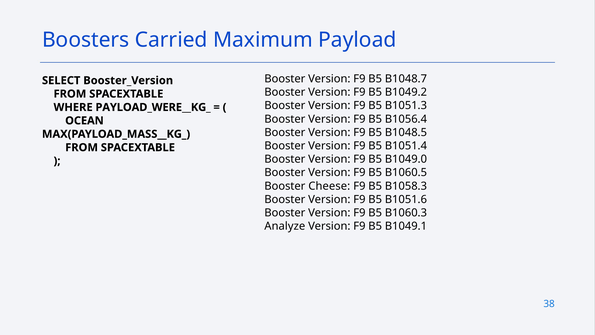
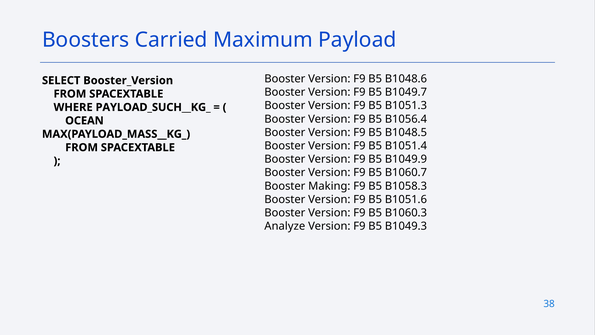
B1048.7: B1048.7 -> B1048.6 (406, 79)
B1049.2: B1049.2 -> B1049.7 (406, 92)
PAYLOAD_WERE__KG_: PAYLOAD_WERE__KG_ -> PAYLOAD_SUCH__KG_ (153, 107)
B1049.0: B1049.0 -> B1049.9 (406, 159)
B1060.5: B1060.5 -> B1060.7 (406, 172)
Cheese: Cheese -> Making (329, 186)
B1049.1: B1049.1 -> B1049.3 (406, 226)
